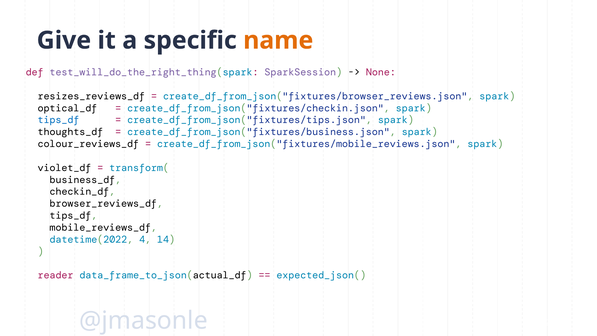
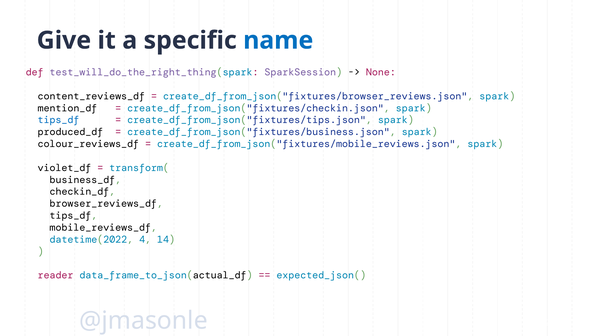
name colour: orange -> blue (278, 40)
resizes_reviews_df: resizes_reviews_df -> content_reviews_df (91, 96)
optical_df: optical_df -> mention_df (67, 108)
thoughts_df: thoughts_df -> produced_df (70, 132)
